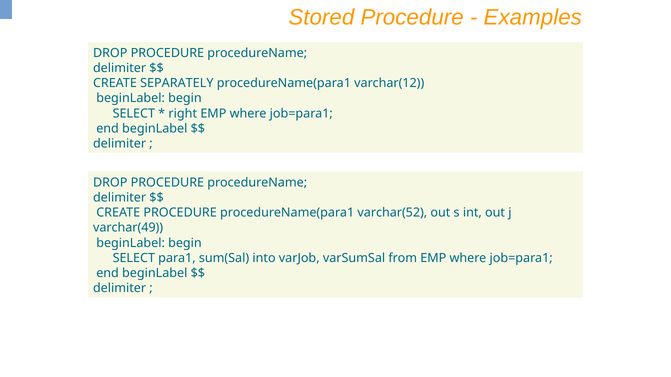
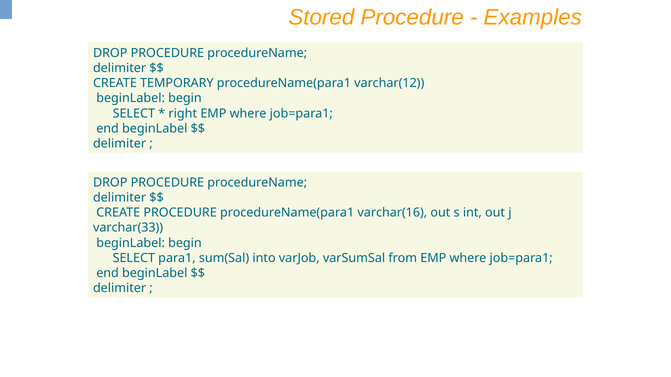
SEPARATELY: SEPARATELY -> TEMPORARY (177, 83)
varchar(52: varchar(52 -> varchar(16 (392, 213)
varchar(49: varchar(49 -> varchar(33 (128, 228)
